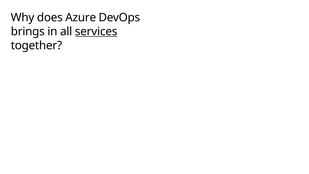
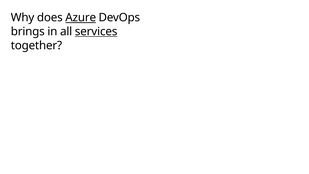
Azure underline: none -> present (81, 18)
